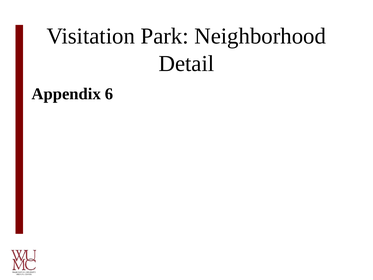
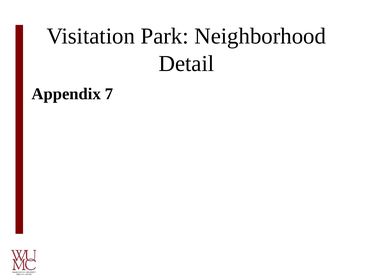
6: 6 -> 7 (109, 94)
